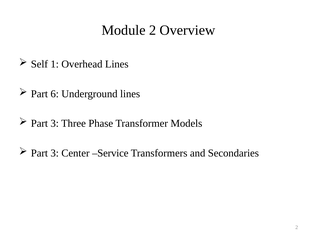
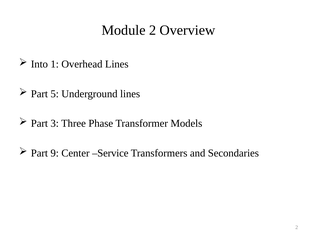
Self: Self -> Into (39, 64)
6: 6 -> 5 (55, 94)
3: 3 -> 9 (55, 153)
